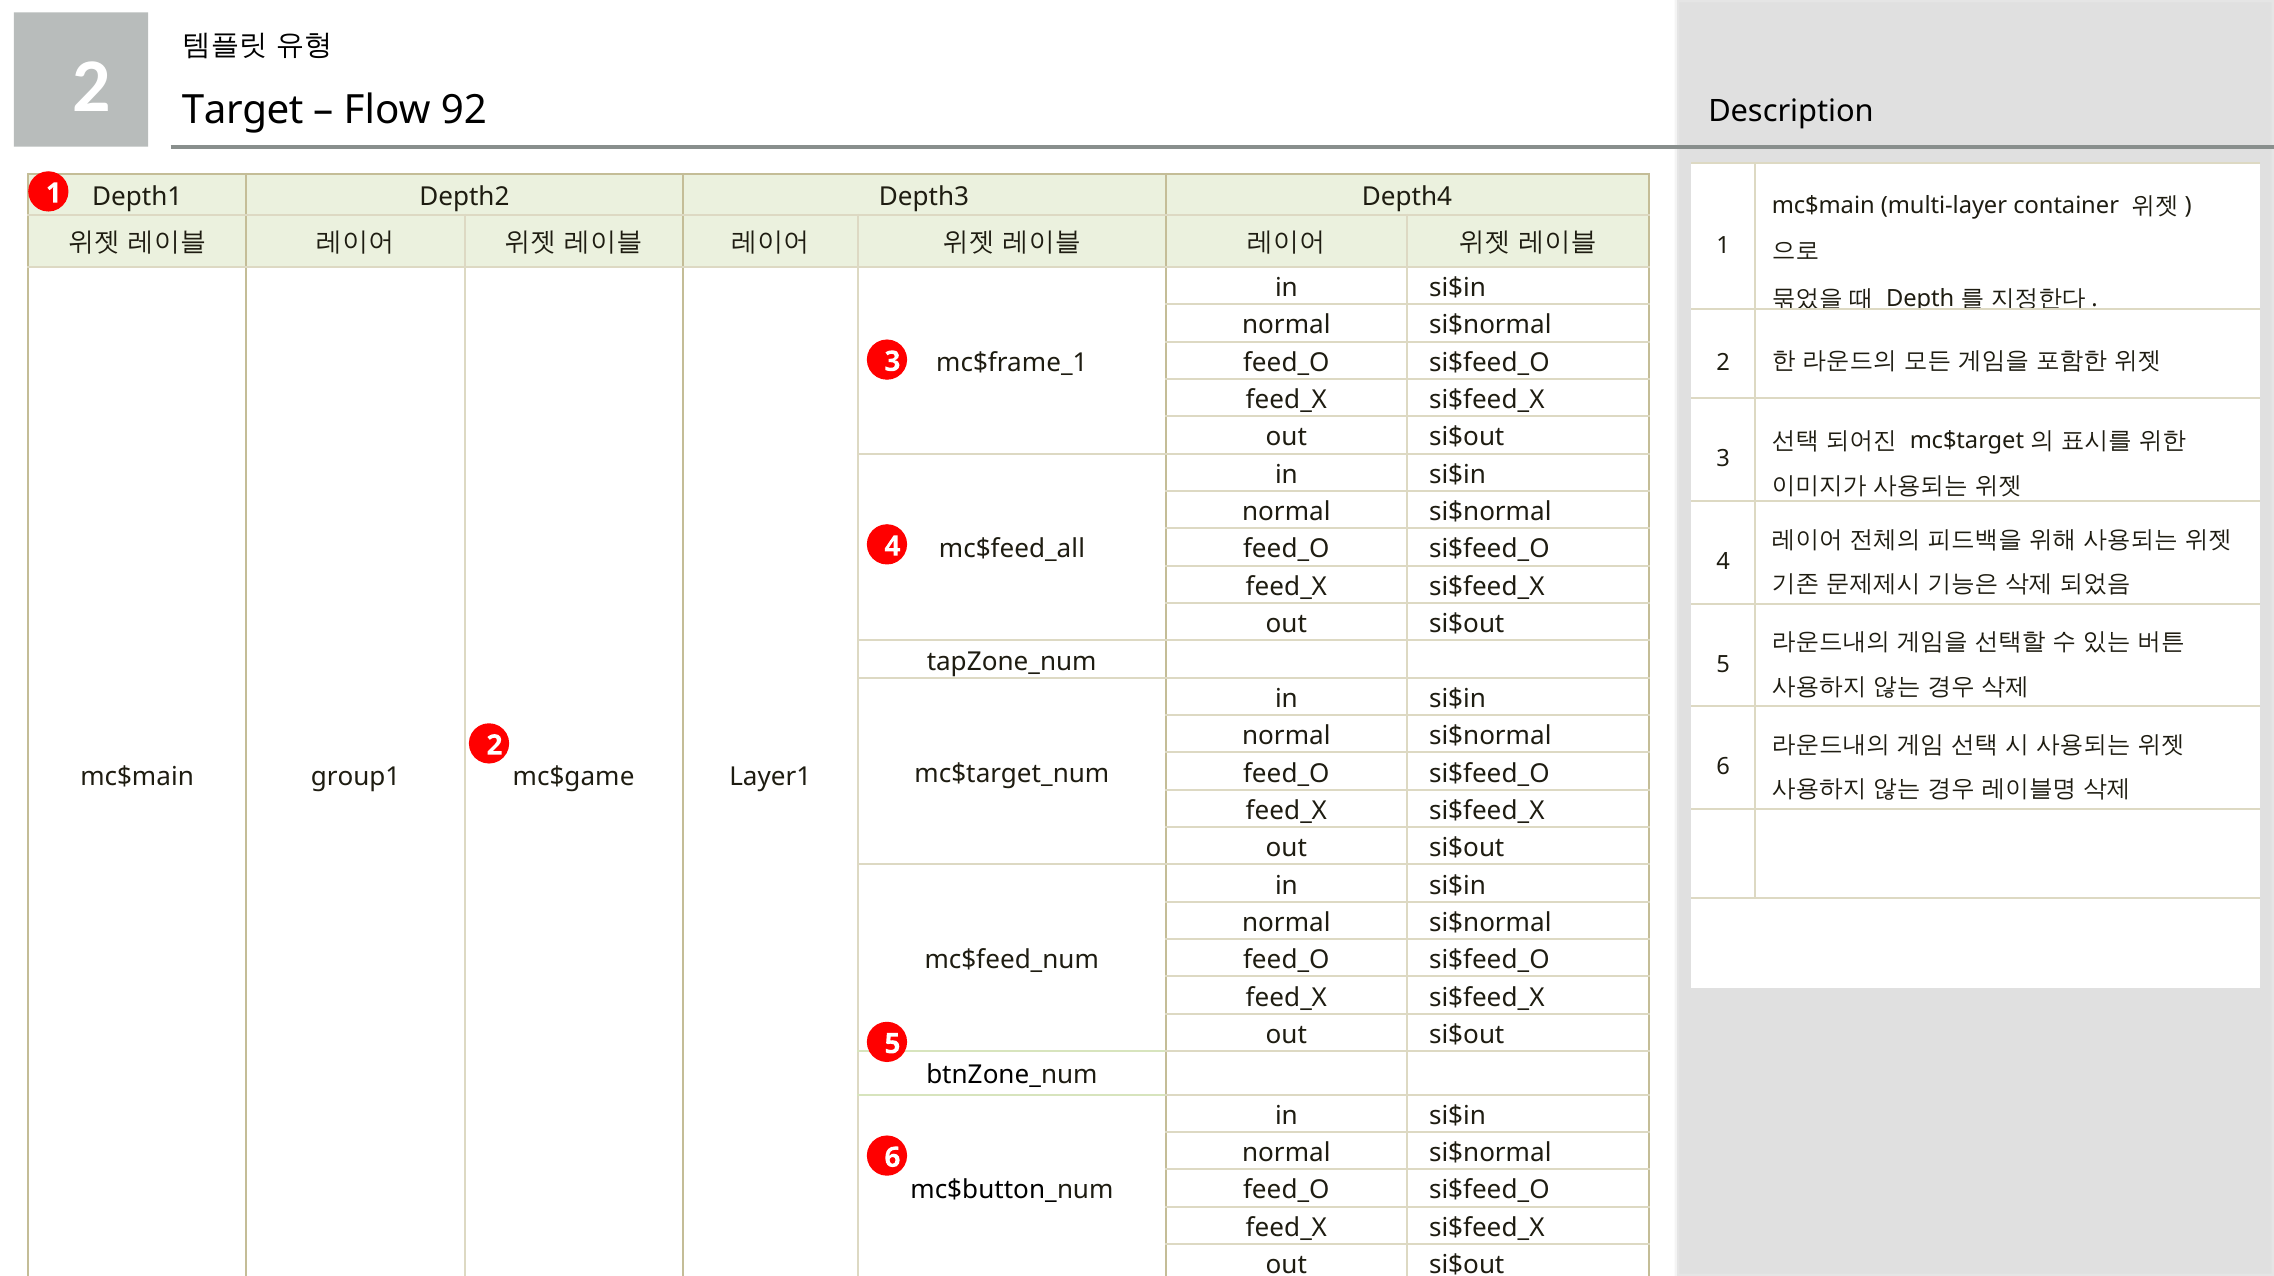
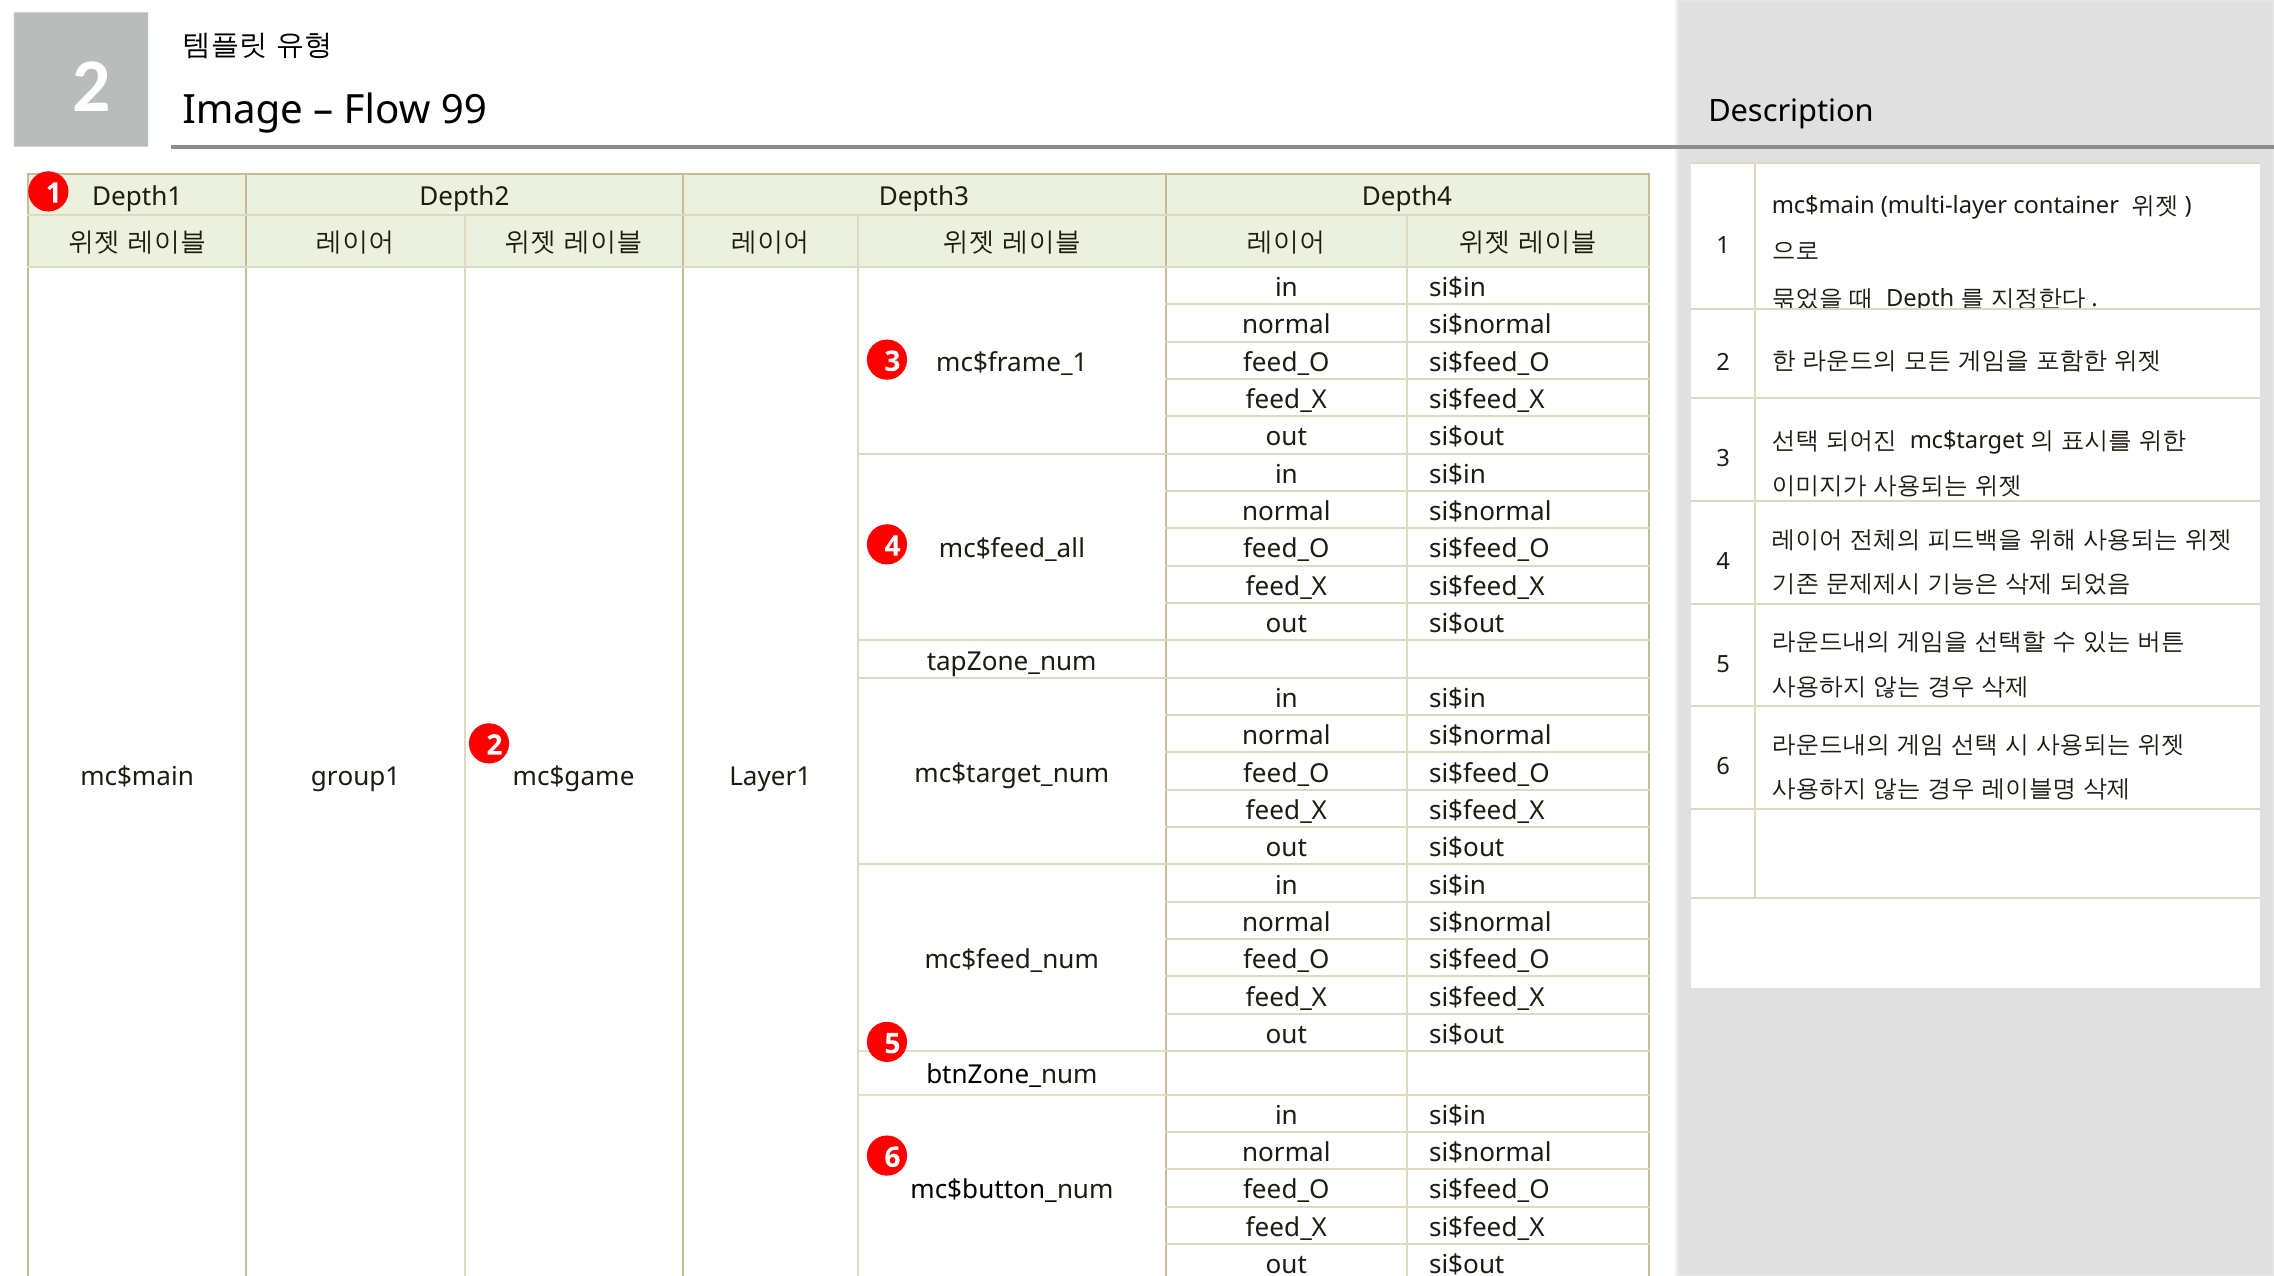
Target: Target -> Image (243, 110)
92: 92 -> 99 (464, 110)
